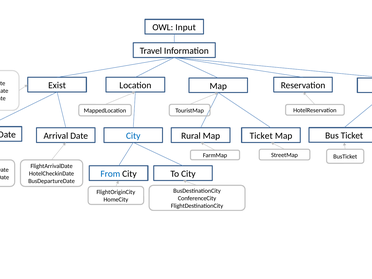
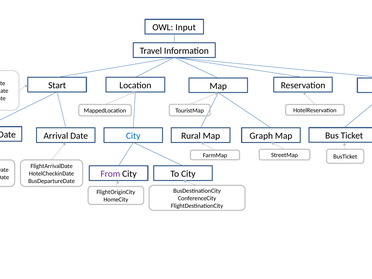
Exist: Exist -> Start (57, 85)
Map Ticket: Ticket -> Graph (261, 136)
From colour: blue -> purple (110, 174)
